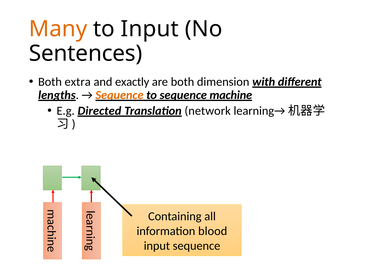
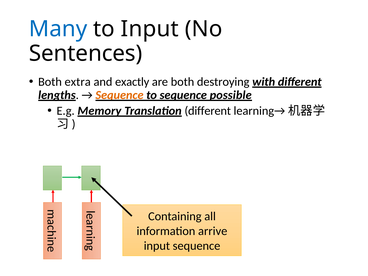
Many colour: orange -> blue (58, 29)
dimension: dimension -> destroying (223, 82)
machine: machine -> possible (231, 95)
Directed: Directed -> Memory (99, 111)
Translation network: network -> different (208, 111)
blood: blood -> arrive (213, 231)
